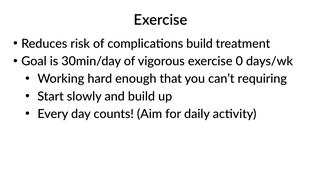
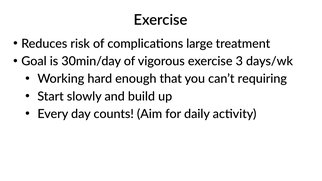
complications build: build -> large (200, 44)
0: 0 -> 3 (239, 61)
